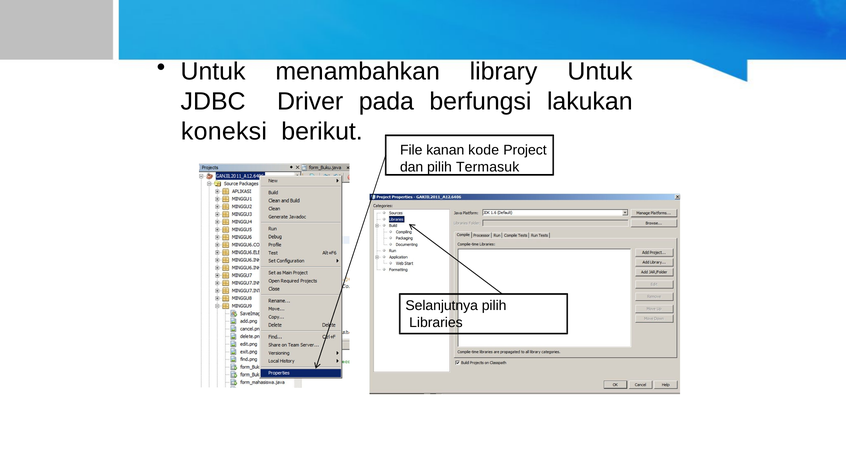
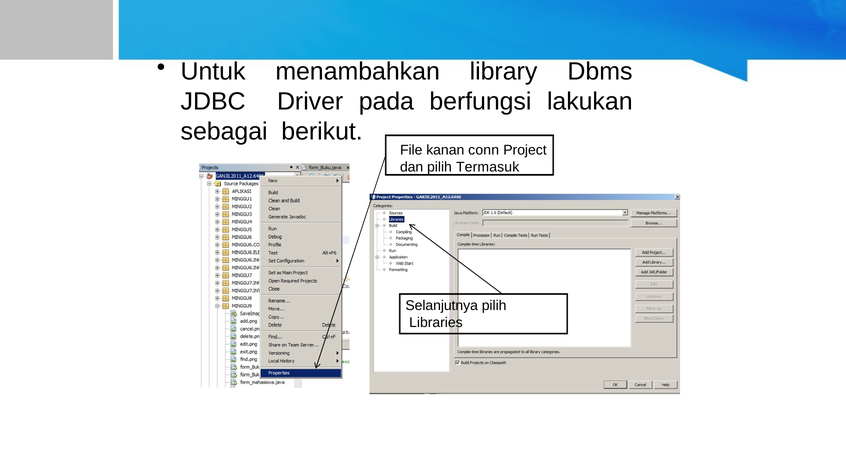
library Untuk: Untuk -> Dbms (600, 72)
koneksi: koneksi -> sebagai (224, 131)
kode: kode -> conn (484, 150)
